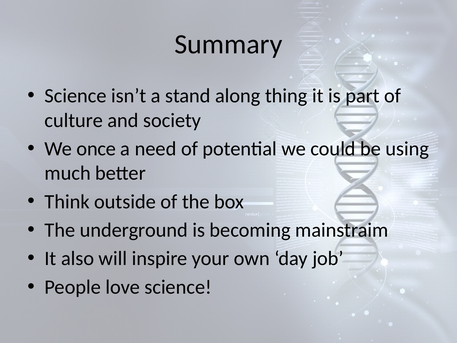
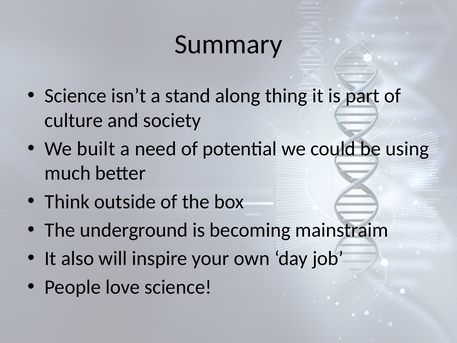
once: once -> built (96, 149)
